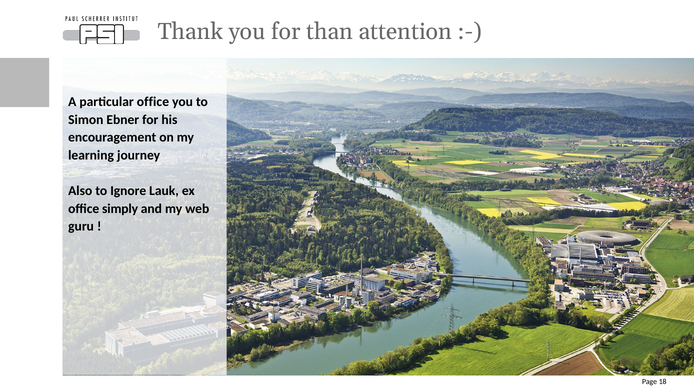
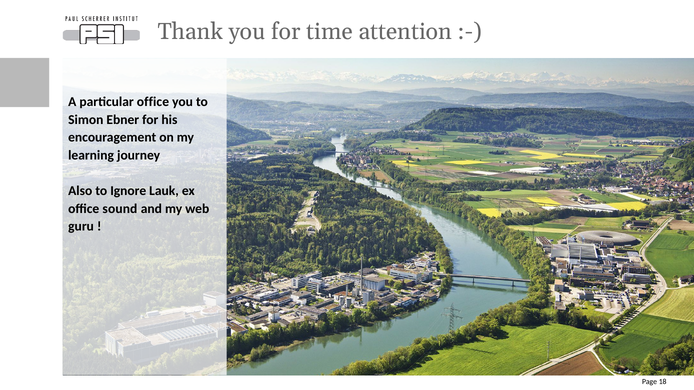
than: than -> time (330, 32)
simply: simply -> sound (120, 209)
